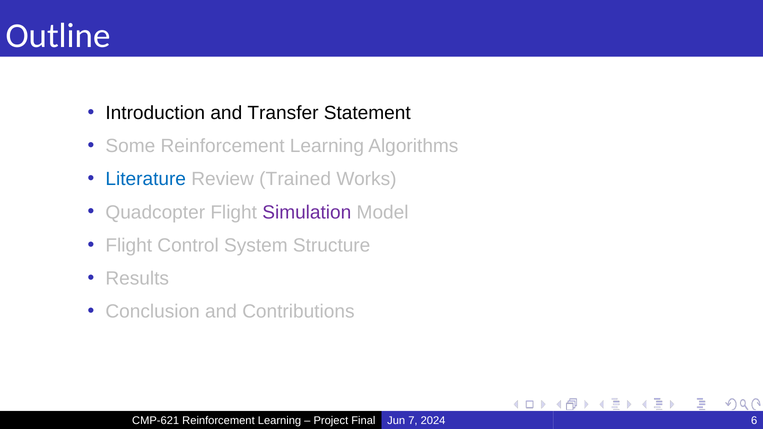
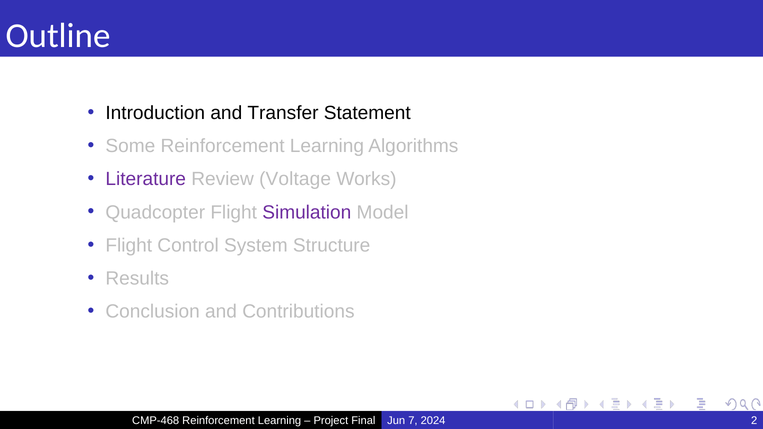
Literature colour: blue -> purple (146, 179)
Trained: Trained -> Voltage (295, 179)
CMP-621: CMP-621 -> CMP-468 (156, 421)
6: 6 -> 2 (754, 421)
